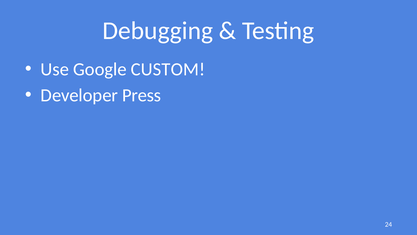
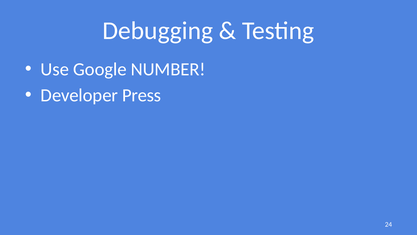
CUSTOM: CUSTOM -> NUMBER (168, 69)
